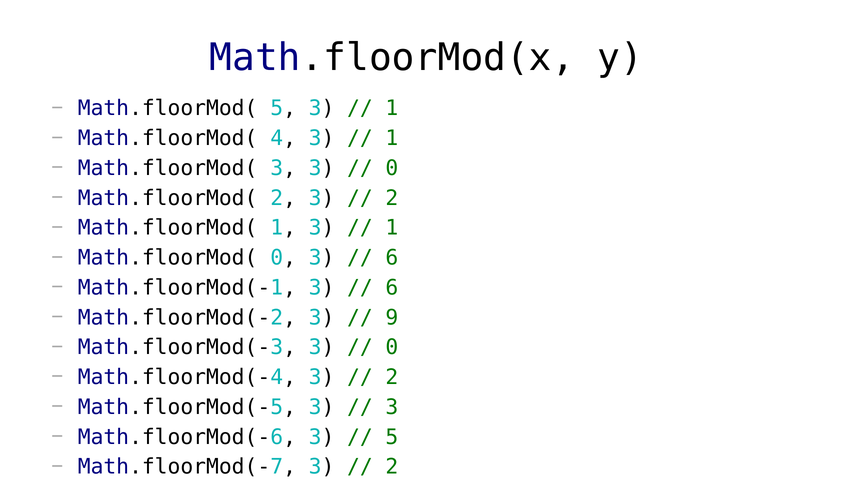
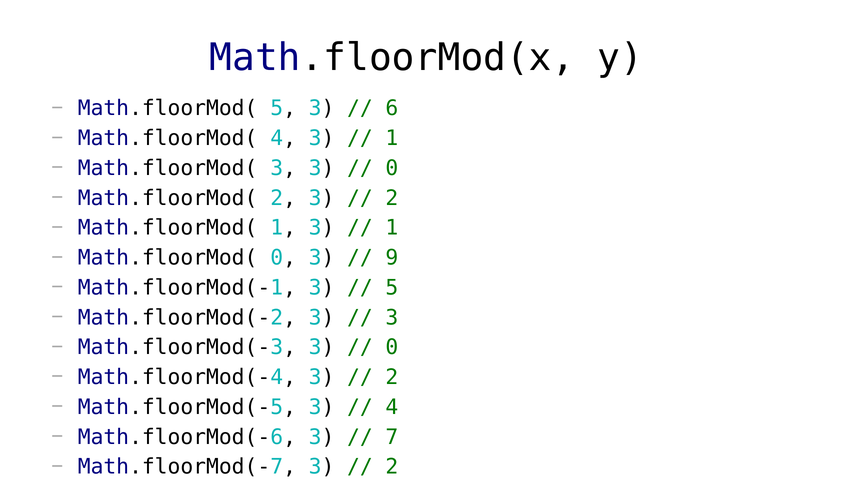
1: 1 -> 6 (392, 108)
6: 6 -> 9 (392, 258)
6: 6 -> 5 (392, 288)
9: 9 -> 3 (392, 317)
3: 3 -> 4 (392, 407)
5: 5 -> 7 (392, 437)
